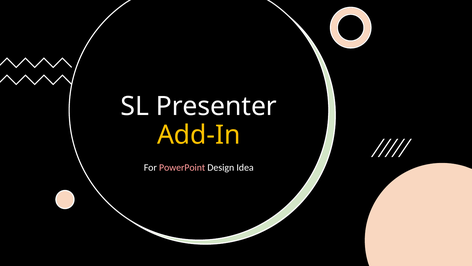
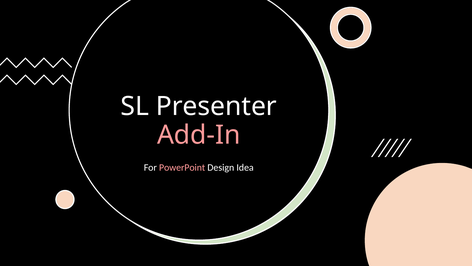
Add-In colour: yellow -> pink (199, 135)
